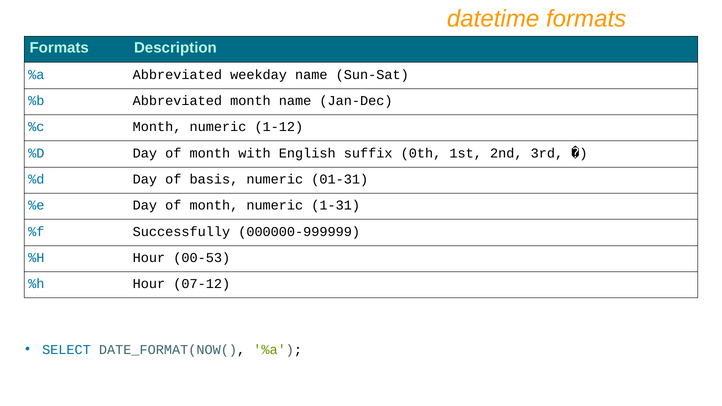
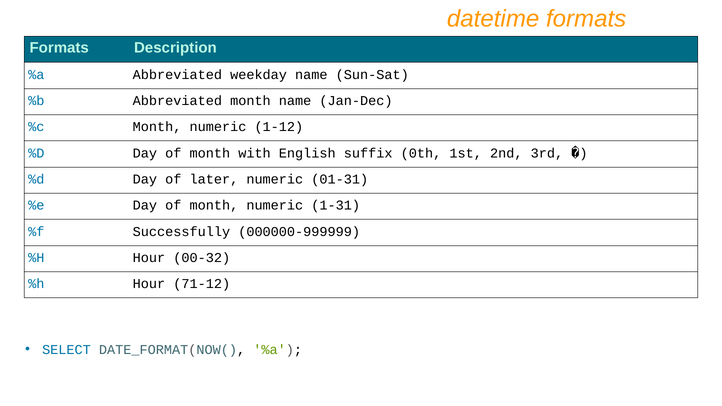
basis: basis -> later (214, 179)
00-53: 00-53 -> 00-32 (202, 258)
07-12: 07-12 -> 71-12 (202, 284)
